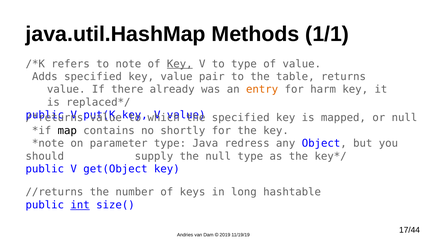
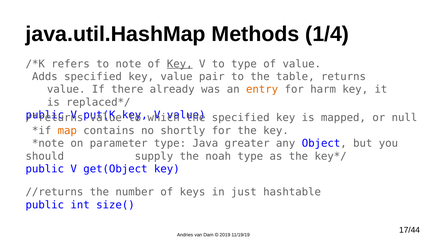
1/1: 1/1 -> 1/4 (327, 34)
map colour: black -> orange (67, 131)
redress: redress -> greater (247, 144)
the null: null -> noah (218, 156)
long: long -> just (244, 192)
int underline: present -> none (80, 205)
